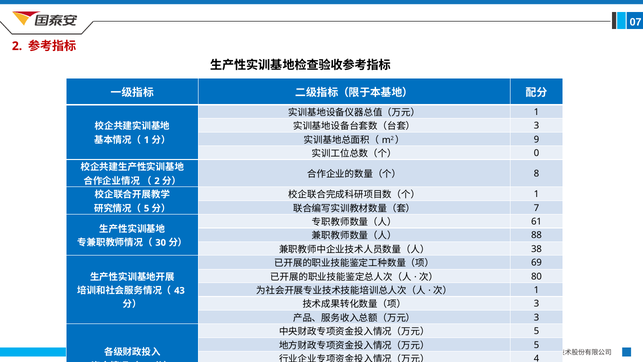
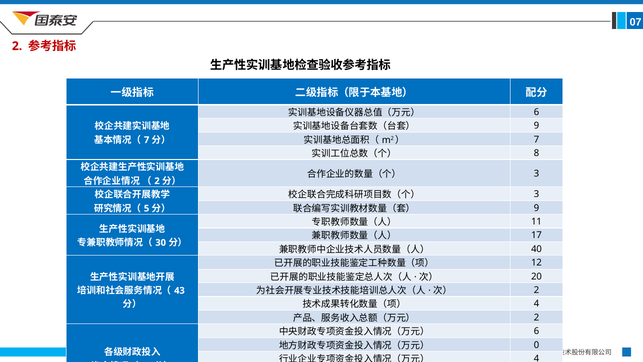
1: 1 -> 6 (537, 112)
3: 3 -> 9 (537, 126)
1: 1 -> 7 (147, 140)
9: 9 -> 7 (537, 139)
0: 0 -> 8 (537, 153)
8: 8 -> 3 (537, 174)
1: 1 -> 3 (537, 194)
7: 7 -> 9 (537, 208)
61: 61 -> 11 (537, 221)
88: 88 -> 17 (537, 235)
38: 38 -> 40 (537, 249)
69: 69 -> 12 (537, 263)
80: 80 -> 20 (537, 276)
1: 1 -> 2 (537, 290)
3: 3 -> 4 (537, 304)
3: 3 -> 2 (537, 317)
5: 5 -> 6 (537, 331)
5: 5 -> 0 (537, 345)
